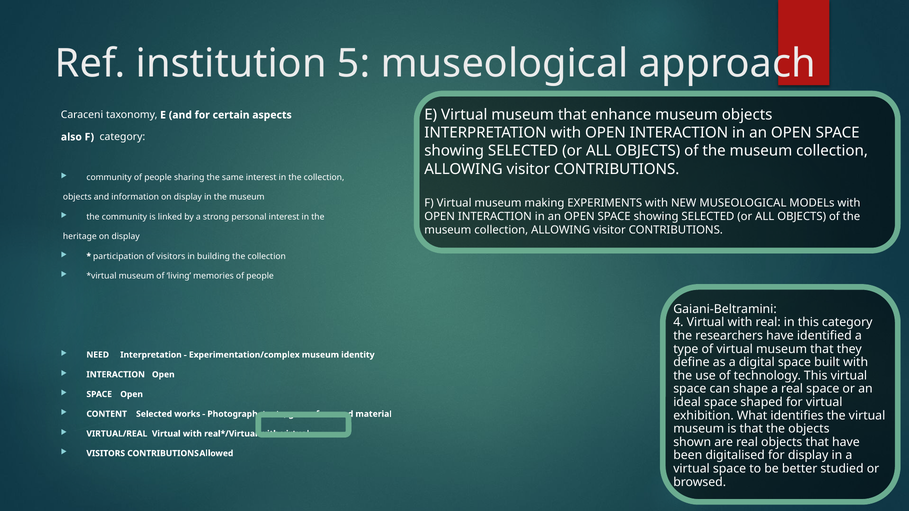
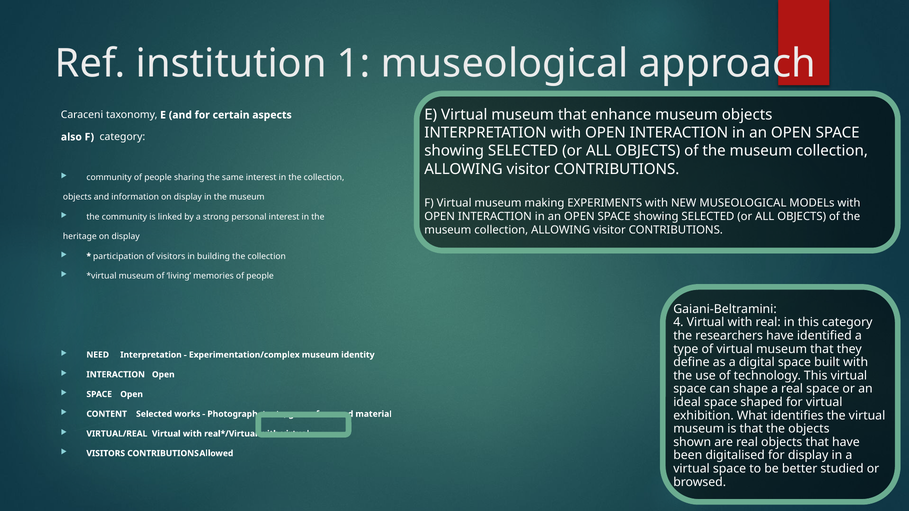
5: 5 -> 1 (354, 64)
